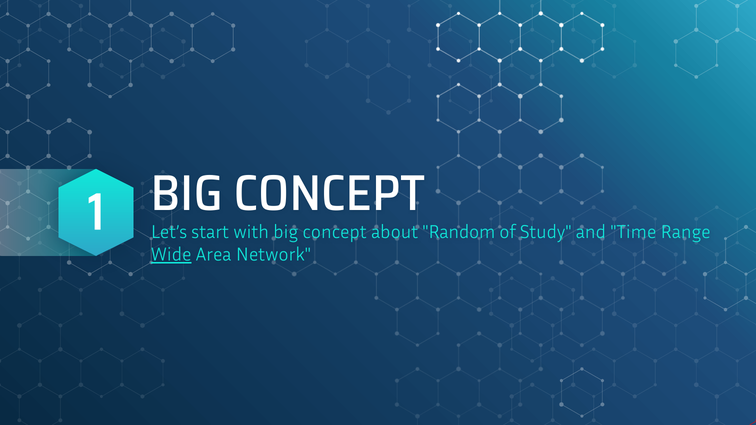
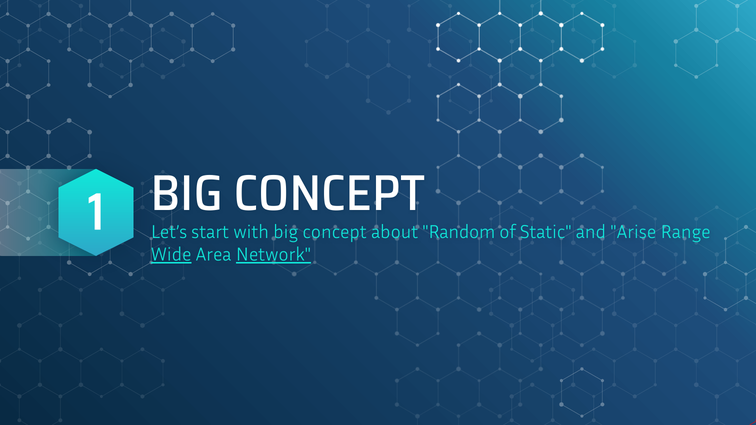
Study: Study -> Static (546, 232)
Time: Time -> Arise (633, 232)
Network underline: none -> present (273, 255)
